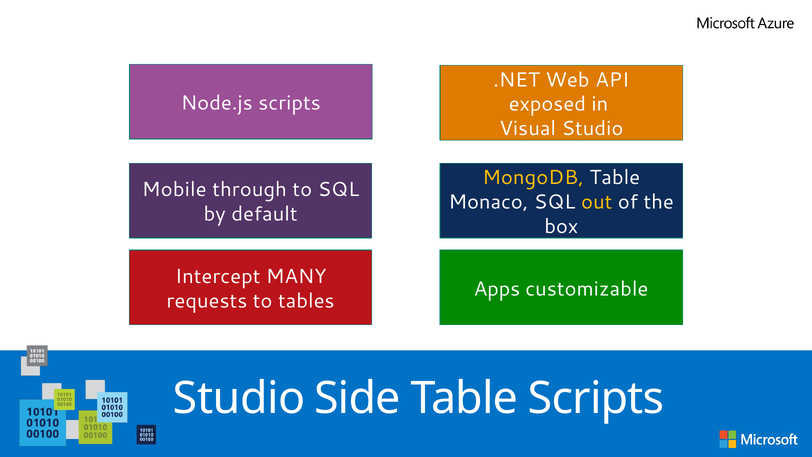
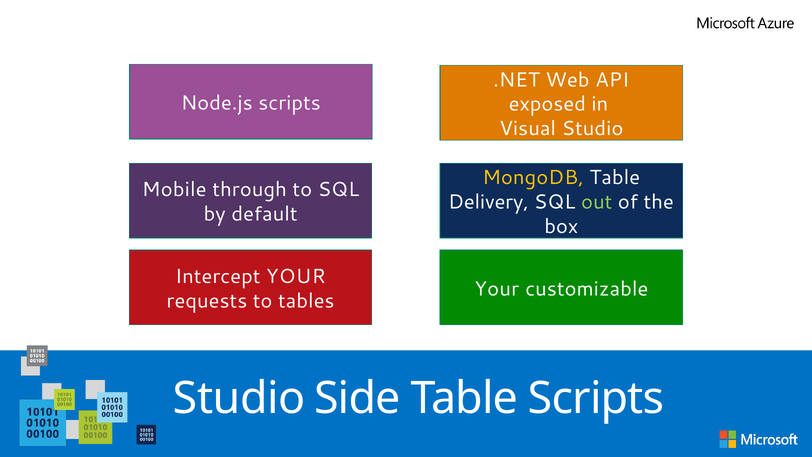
Monaco: Monaco -> Delivery (489, 202)
out colour: yellow -> light green (597, 202)
Intercept MANY: MANY -> YOUR (296, 277)
Apps: Apps -> Your (497, 289)
